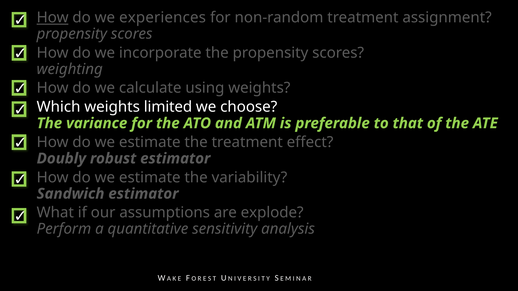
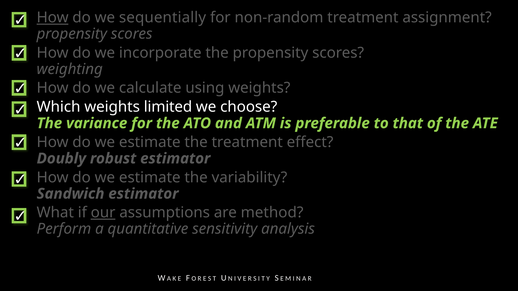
experiences: experiences -> sequentially (163, 18)
our underline: none -> present (103, 213)
explode: explode -> method (272, 213)
